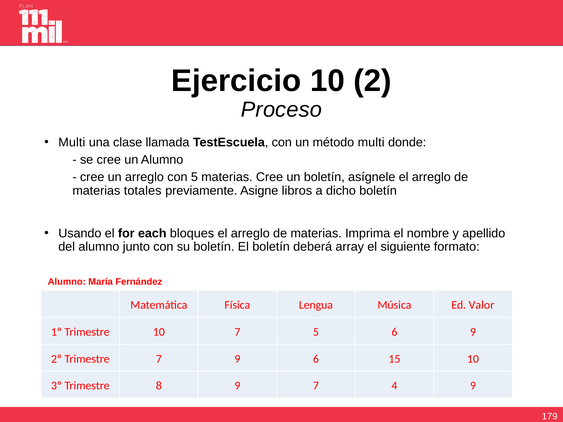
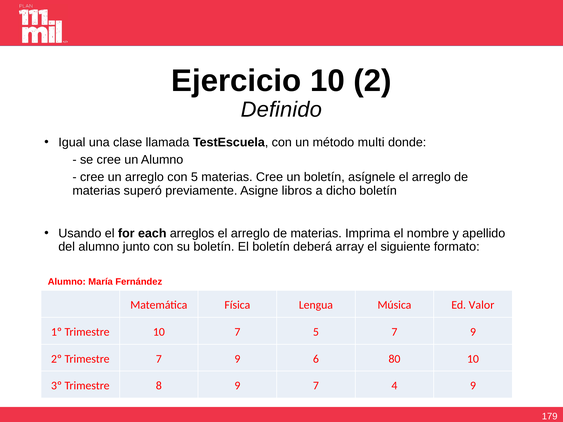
Proceso: Proceso -> Definido (281, 110)
Multi: Multi -> Igual (72, 142)
totales: totales -> superó (143, 191)
bloques: bloques -> arreglos (192, 233)
5 6: 6 -> 7 (394, 332)
15: 15 -> 80 (394, 359)
